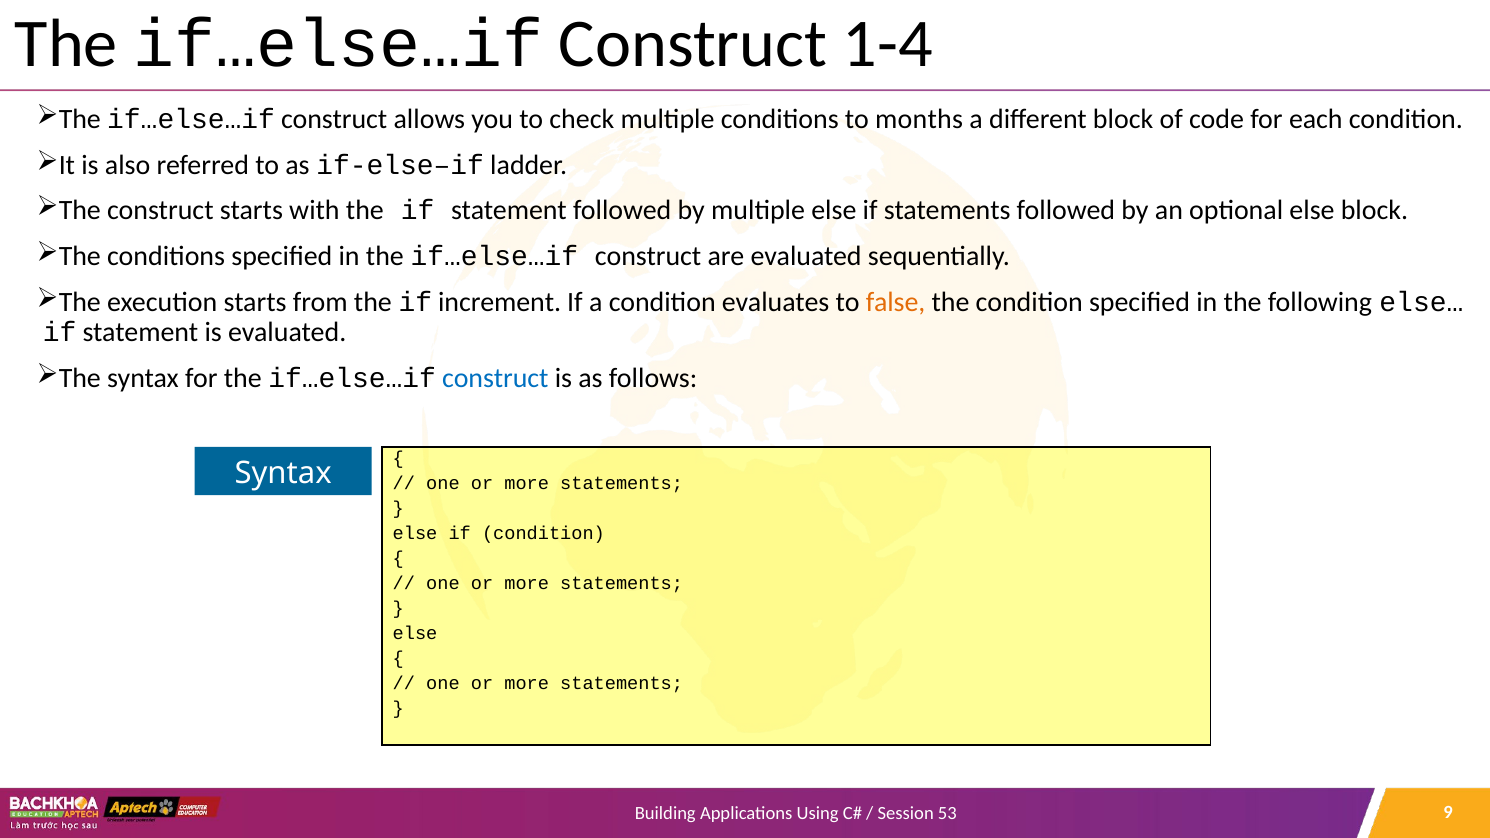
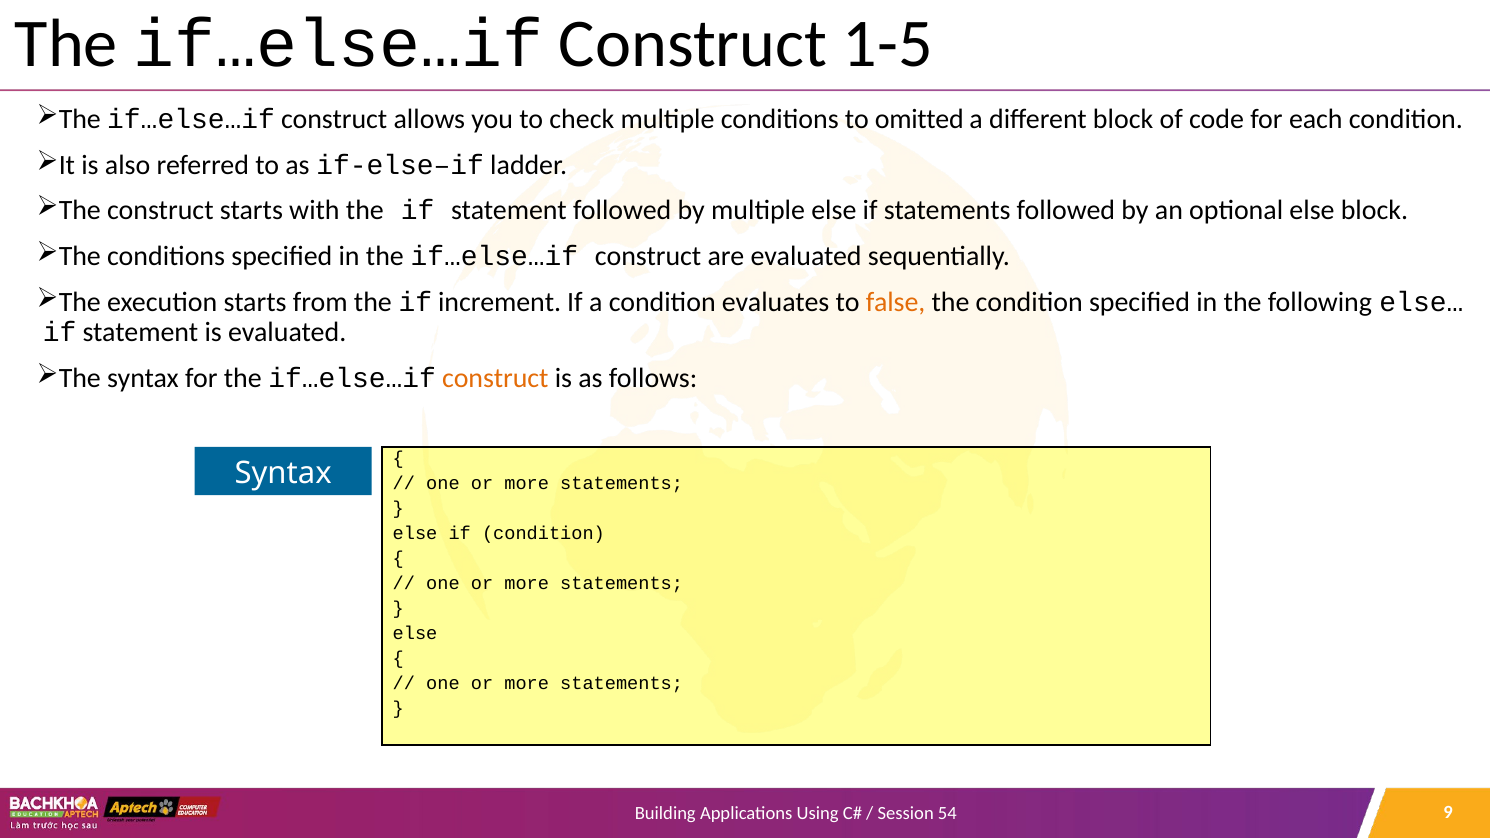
1-4: 1-4 -> 1-5 (888, 44)
months: months -> omitted (919, 119)
construct colour: blue -> orange (495, 378)
53: 53 -> 54 (947, 813)
